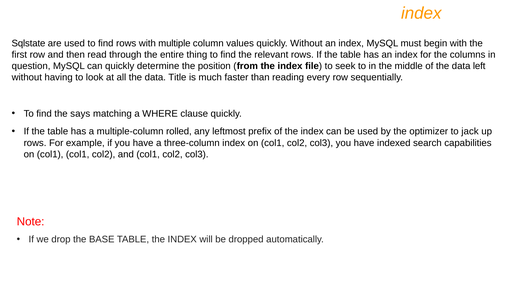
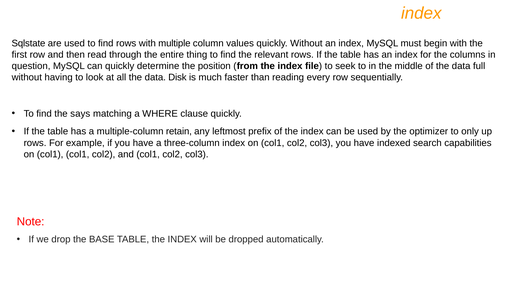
left: left -> full (479, 66)
Title: Title -> Disk (177, 78)
rolled: rolled -> retain (179, 132)
jack: jack -> only (470, 132)
